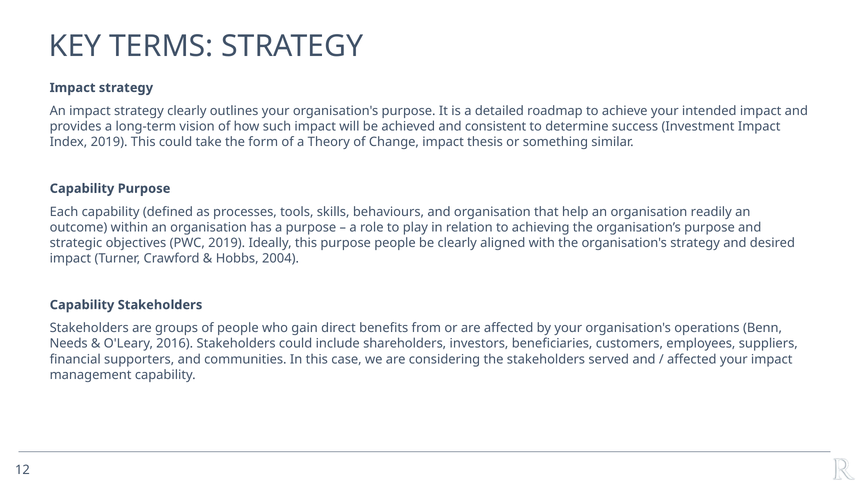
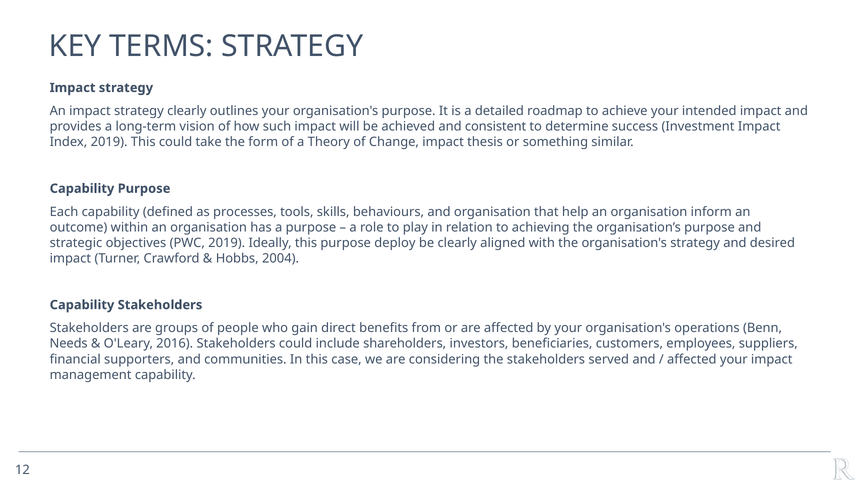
readily: readily -> inform (711, 212)
purpose people: people -> deploy (395, 243)
